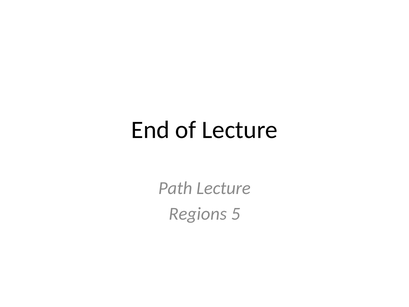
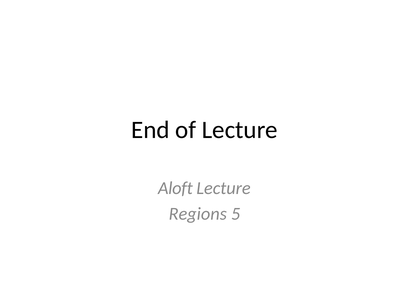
Path: Path -> Aloft (175, 188)
